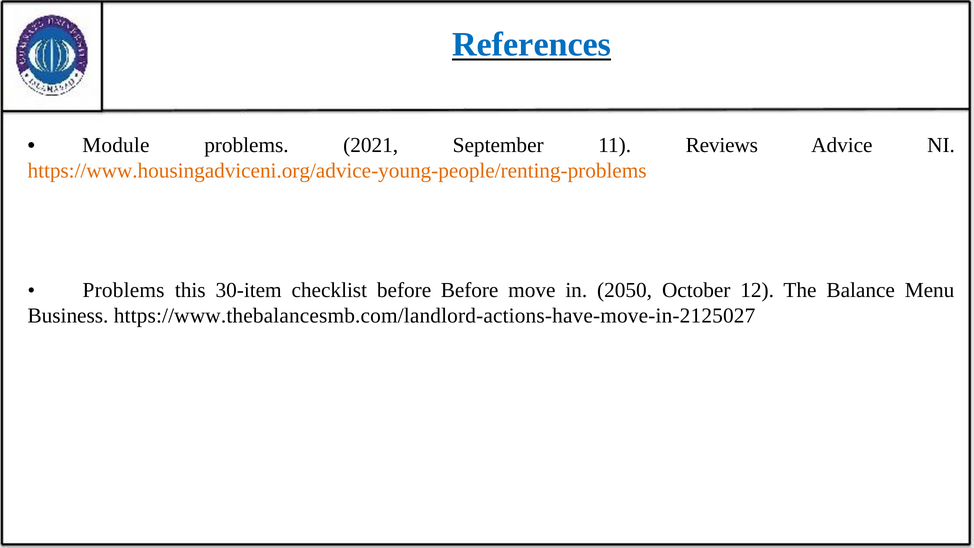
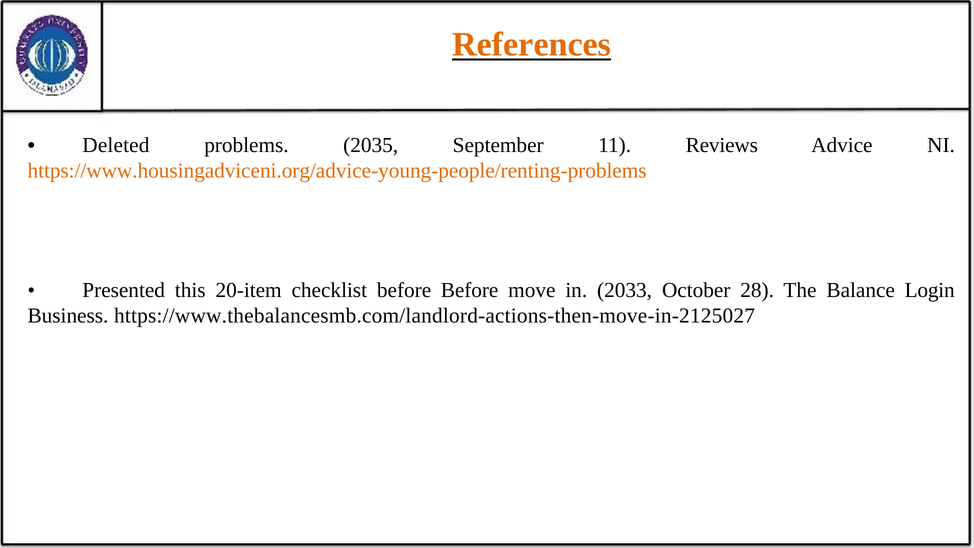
References colour: blue -> orange (532, 44)
Module: Module -> Deleted (116, 145)
2021: 2021 -> 2035 (371, 145)
Problems: Problems -> Presented (124, 290)
30-item: 30-item -> 20-item (249, 290)
2050: 2050 -> 2033 (625, 290)
12: 12 -> 28 (757, 290)
Menu: Menu -> Login (930, 290)
https://www.thebalancesmb.com/landlord-actions-have-move-in-2125027: https://www.thebalancesmb.com/landlord-actions-have-move-in-2125027 -> https://www.thebalancesmb.com/landlord-actions-then-move-in-2125027 (435, 316)
